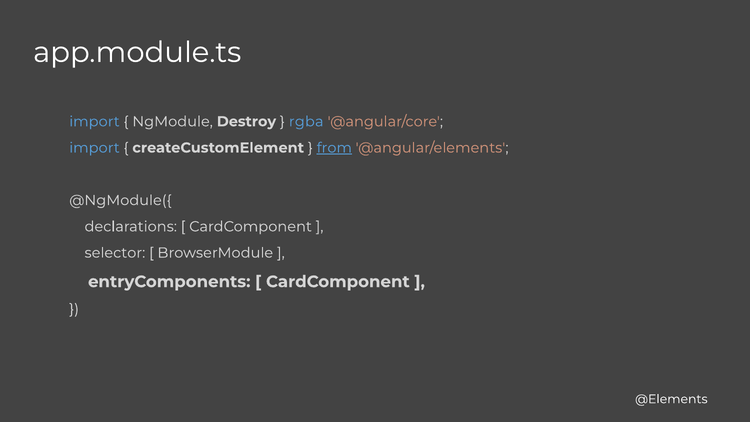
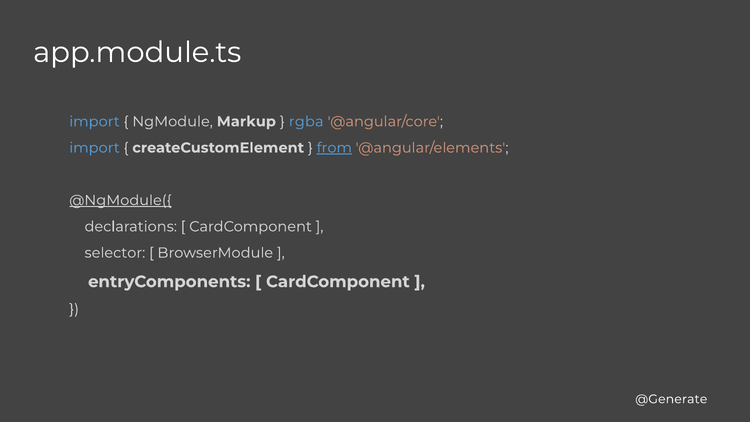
Destroy: Destroy -> Markup (246, 122)
@NgModule({ underline: none -> present (120, 200)
@Elements: @Elements -> @Generate (671, 399)
